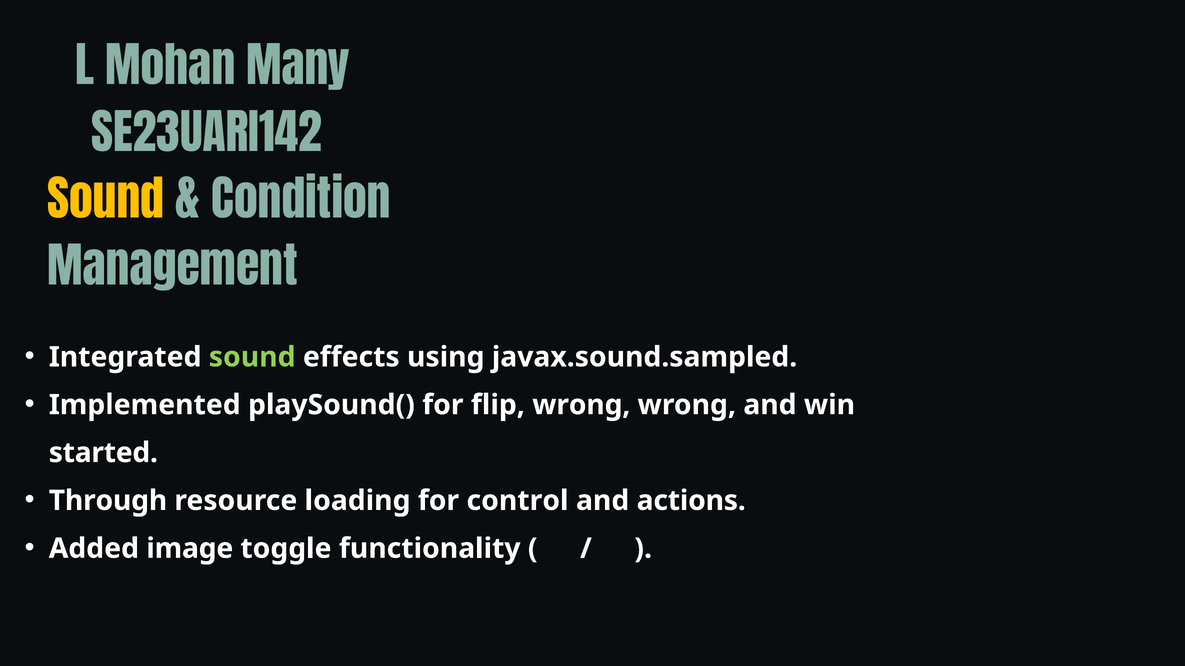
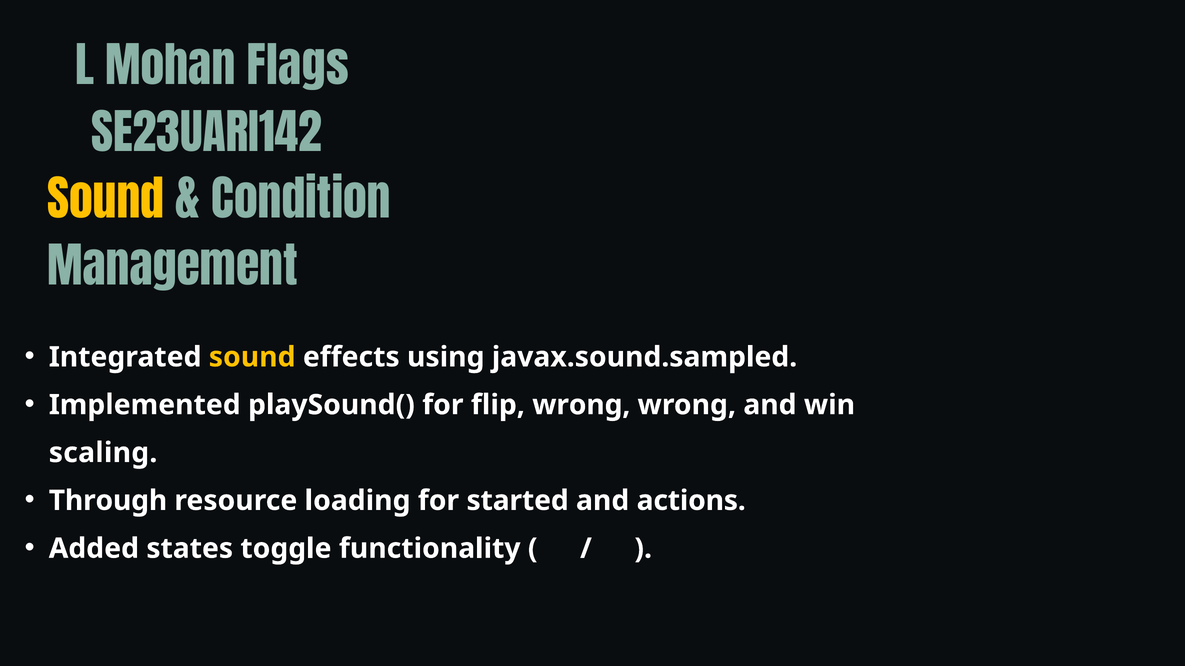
Many: Many -> Flags (298, 69)
sound colour: light green -> yellow (252, 357)
started: started -> scaling (103, 453)
control: control -> started (518, 501)
image: image -> states (190, 549)
